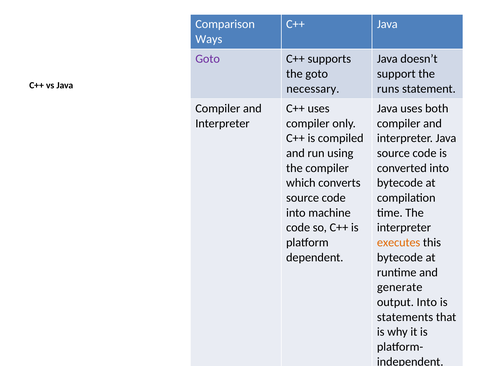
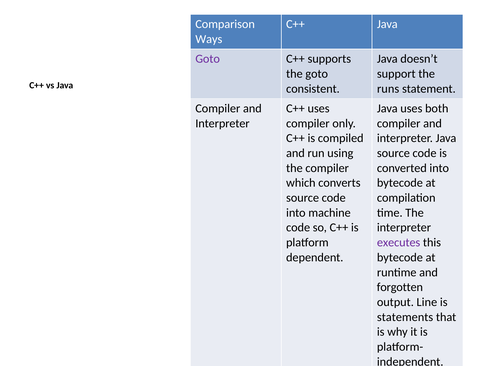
necessary: necessary -> consistent (313, 89)
executes colour: orange -> purple (399, 243)
generate: generate -> forgotten (400, 287)
output Into: Into -> Line (427, 302)
